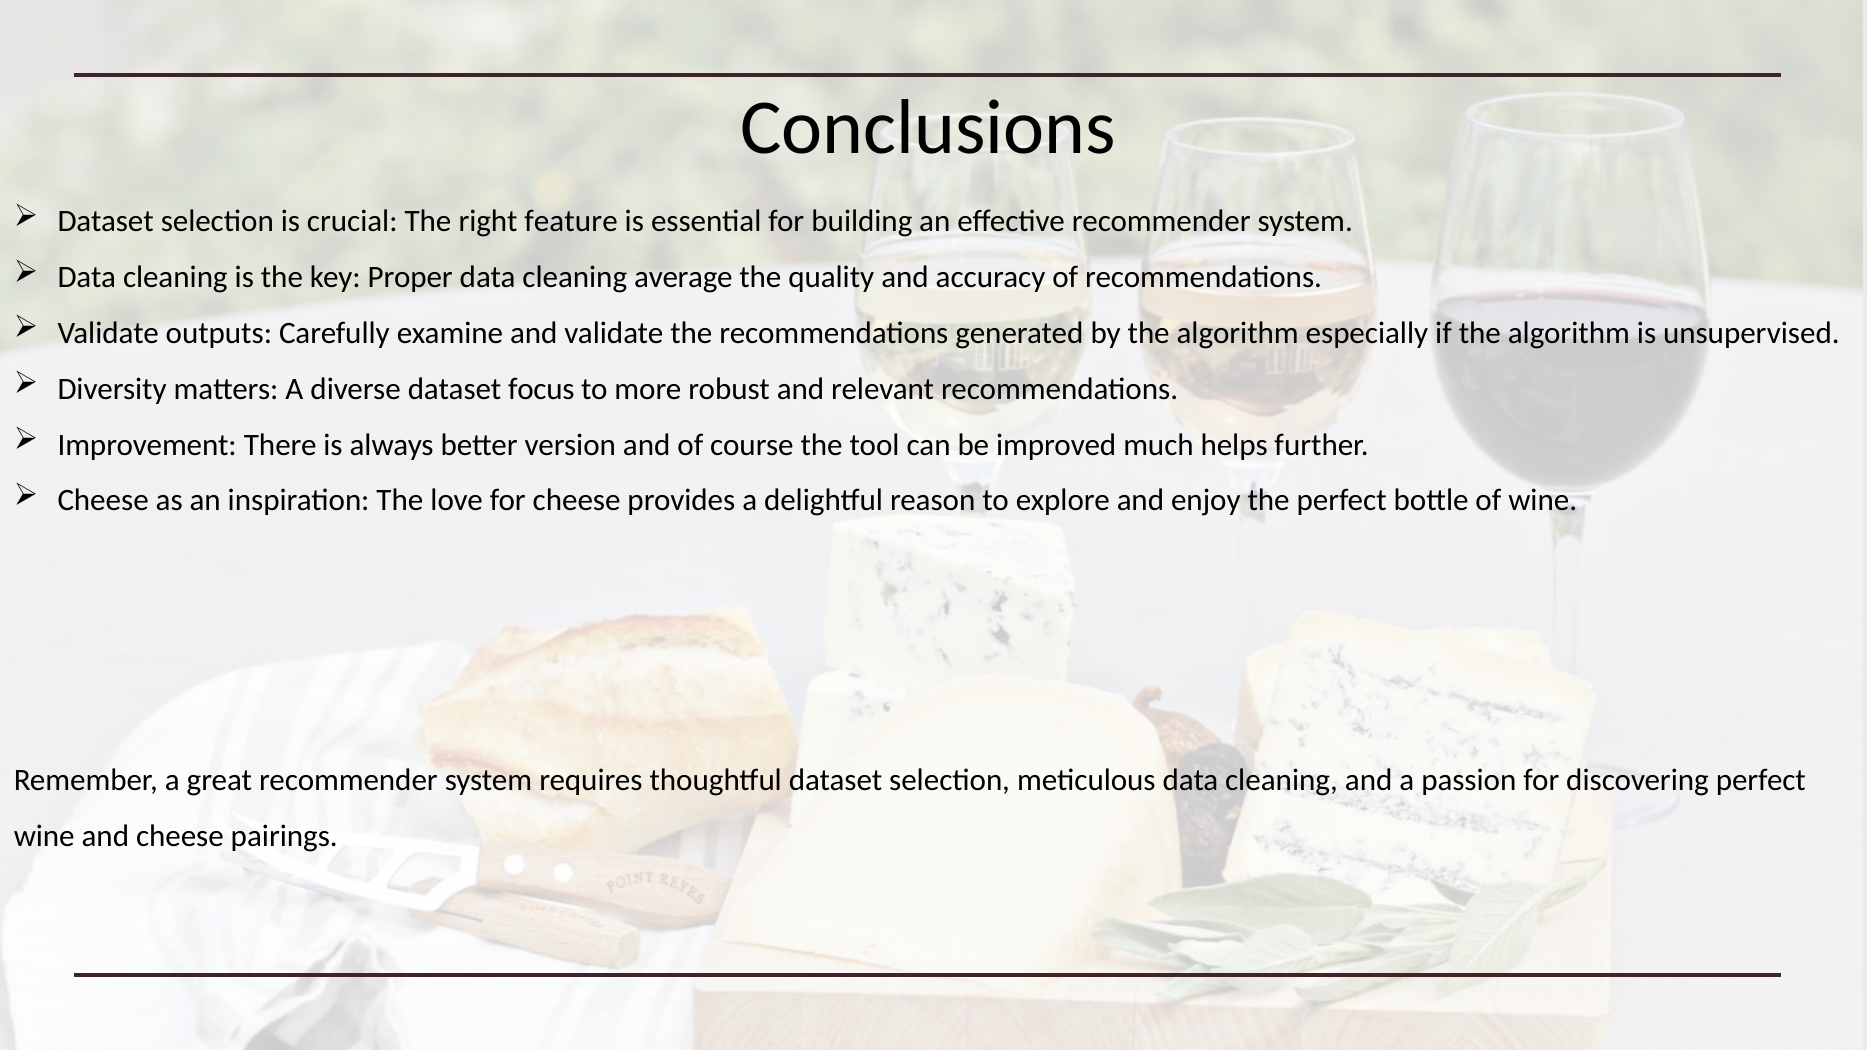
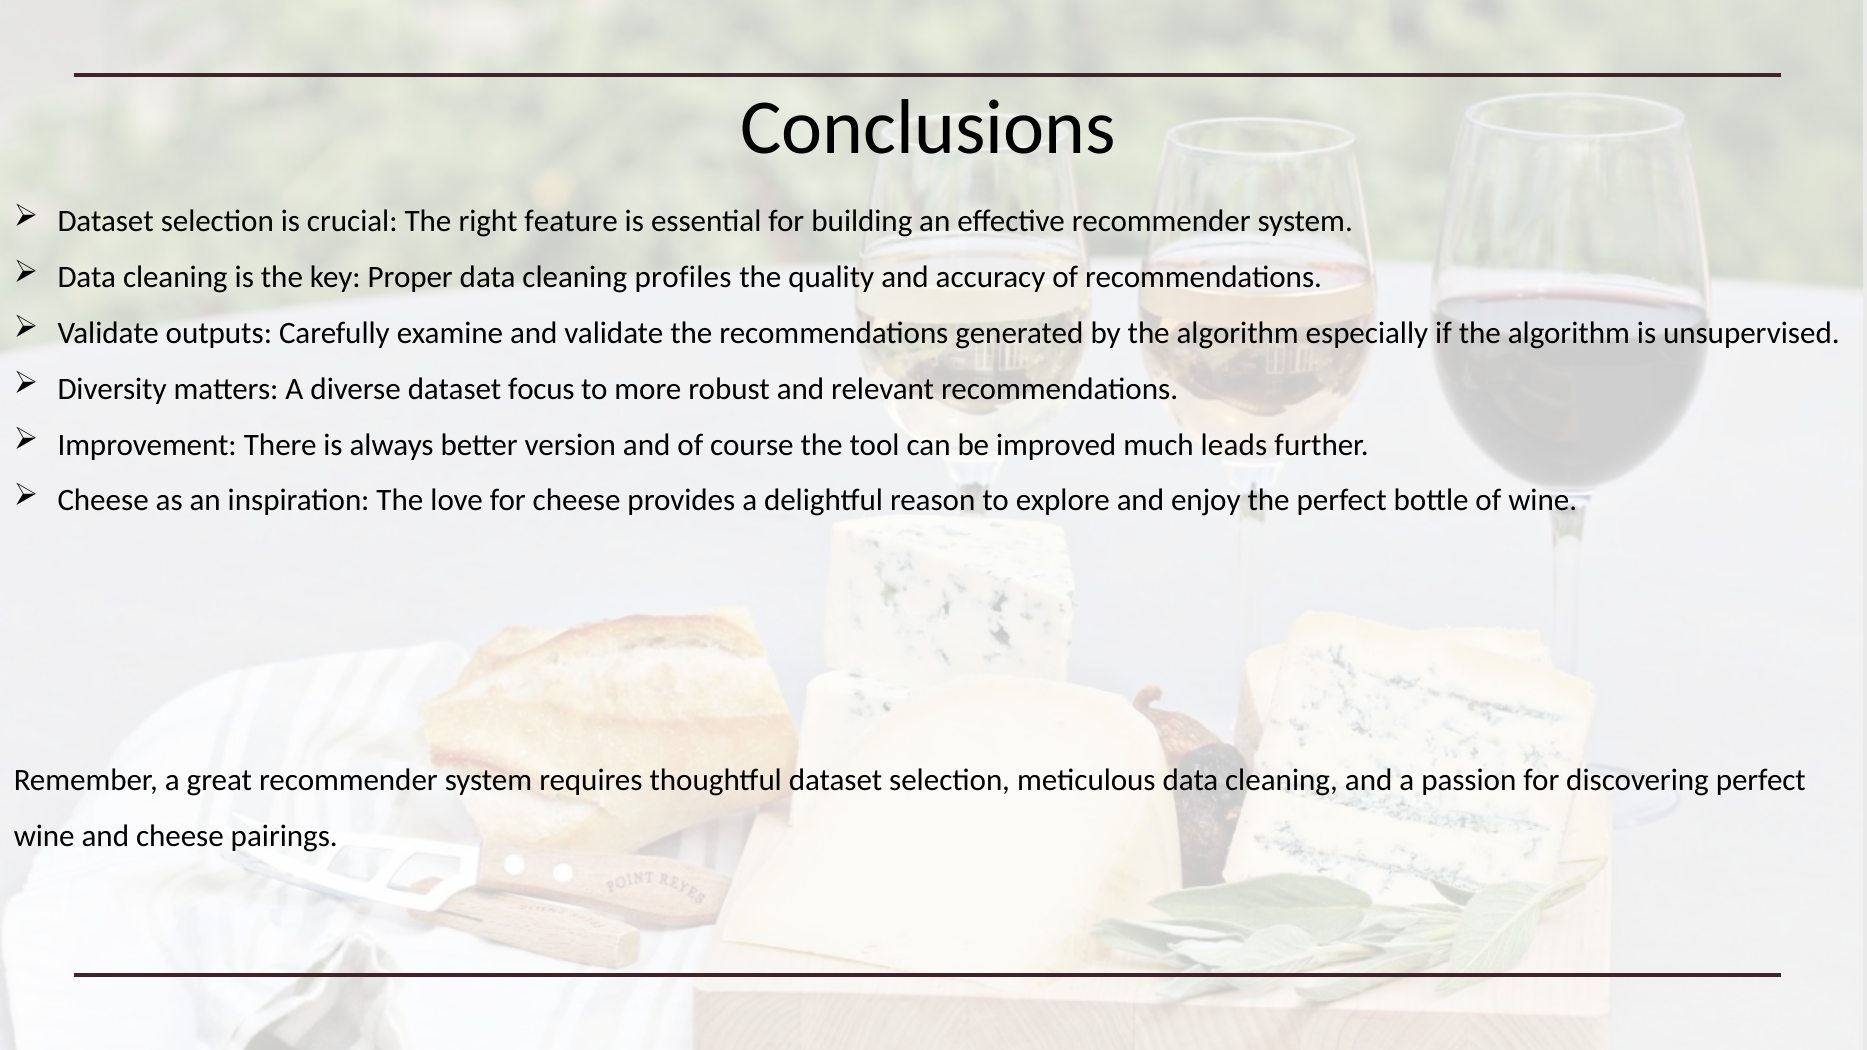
average: average -> profiles (683, 277)
helps: helps -> leads (1234, 445)
